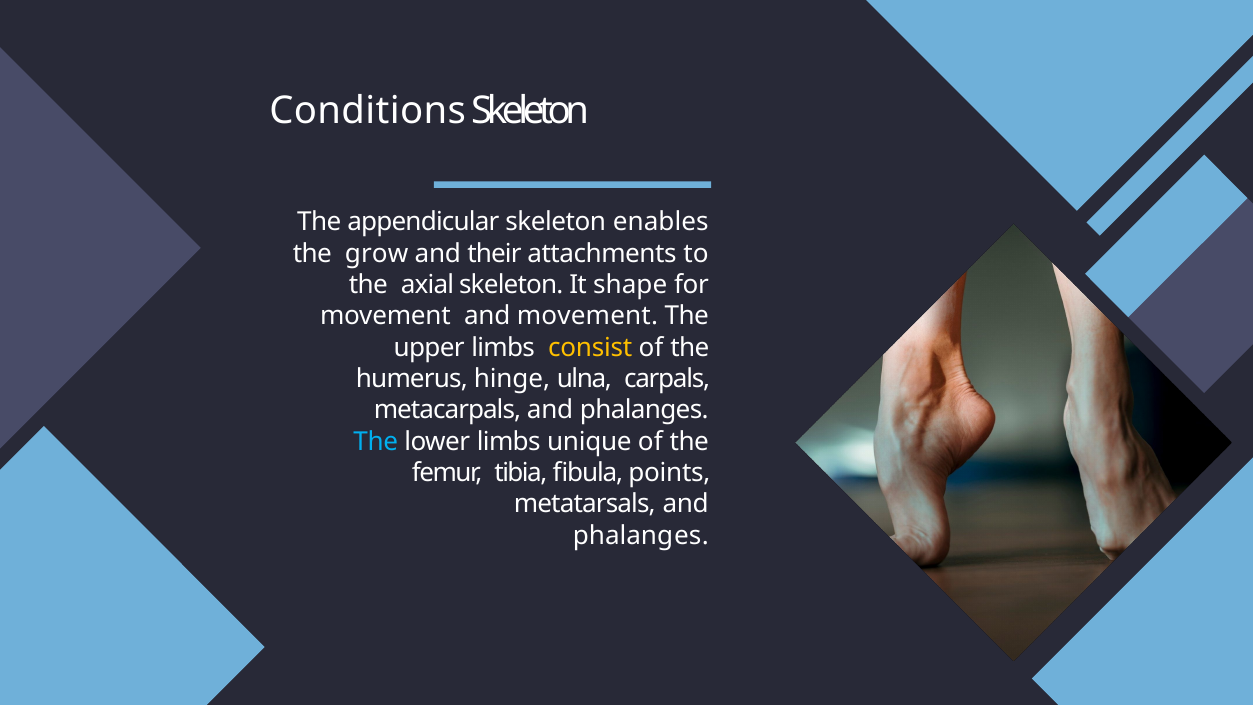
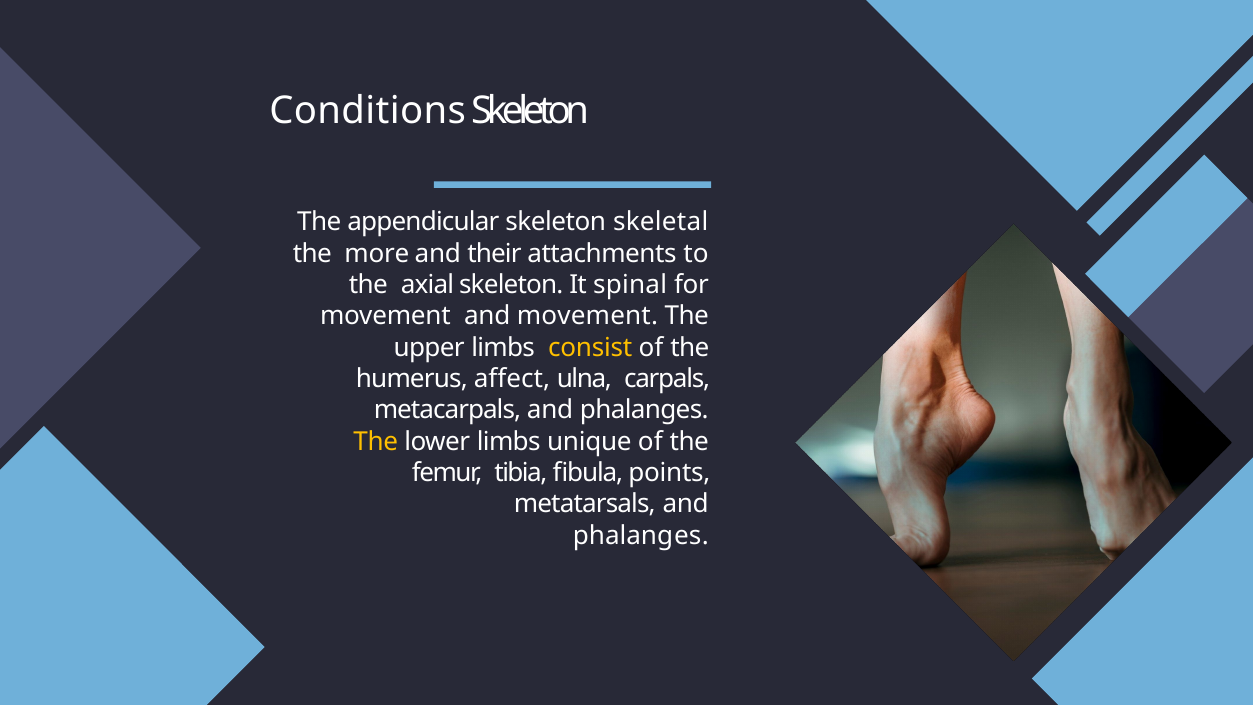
enables: enables -> skeletal (661, 222)
grow: grow -> more (377, 254)
shape: shape -> spinal (630, 285)
hinge: hinge -> affect (512, 379)
The colour: light blue -> yellow (376, 441)
